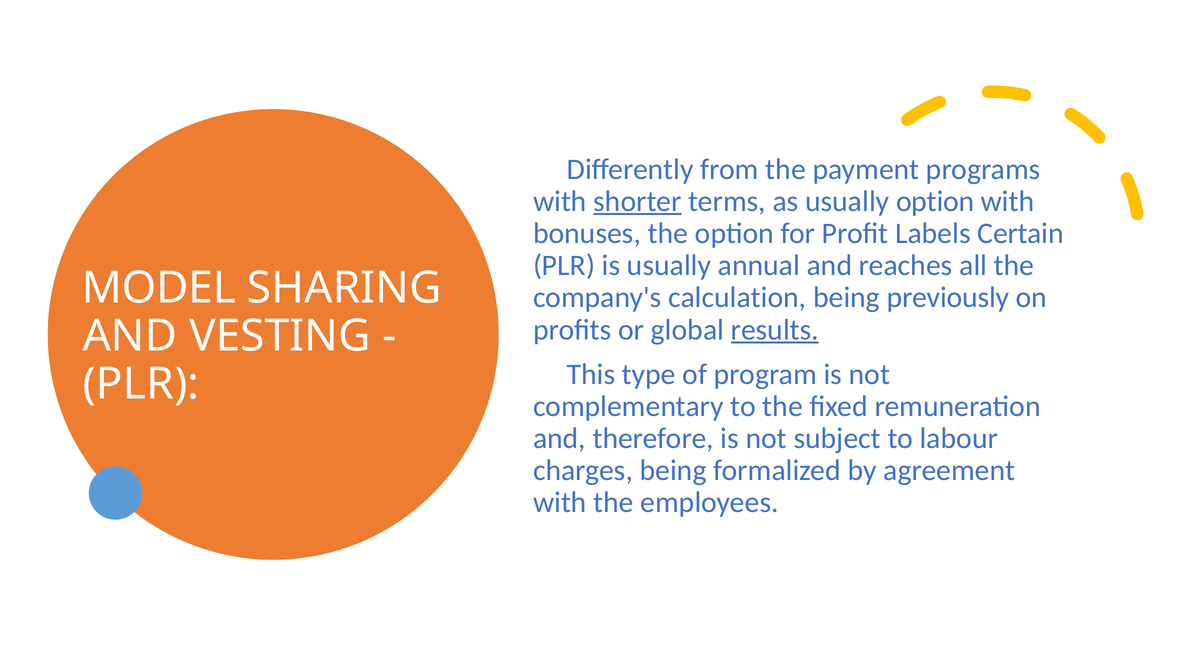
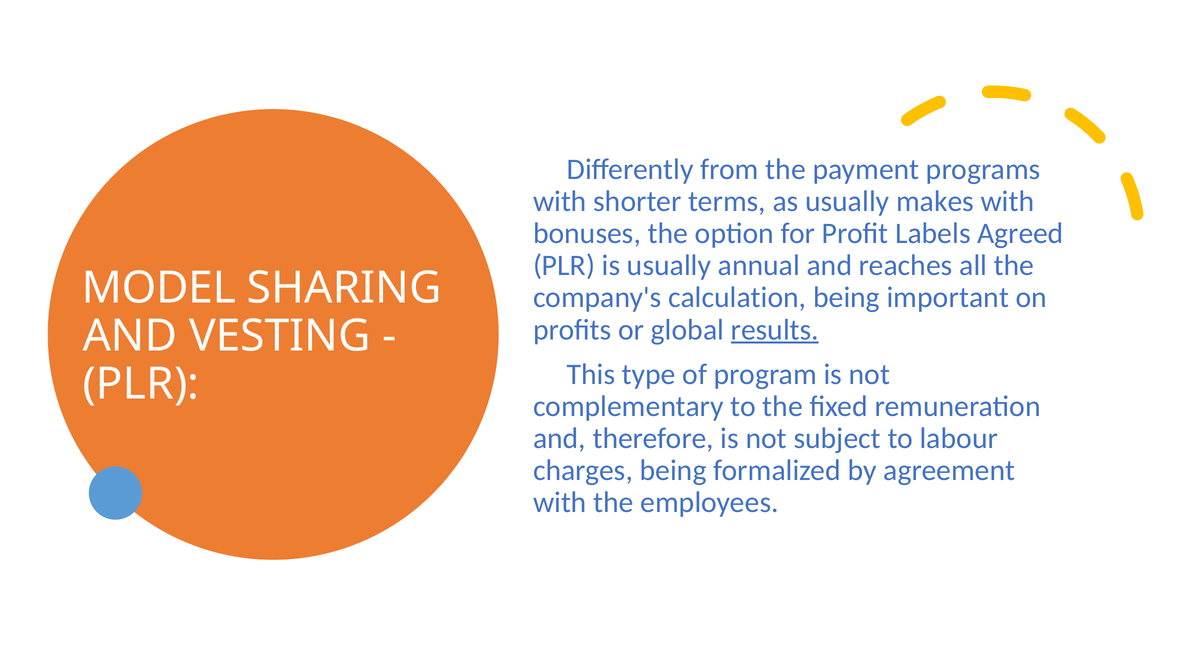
shorter underline: present -> none (637, 201)
usually option: option -> makes (935, 201)
Certain: Certain -> Agreed (1020, 234)
previously: previously -> important (948, 298)
